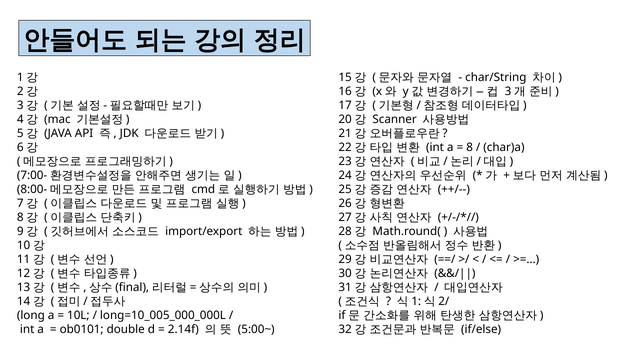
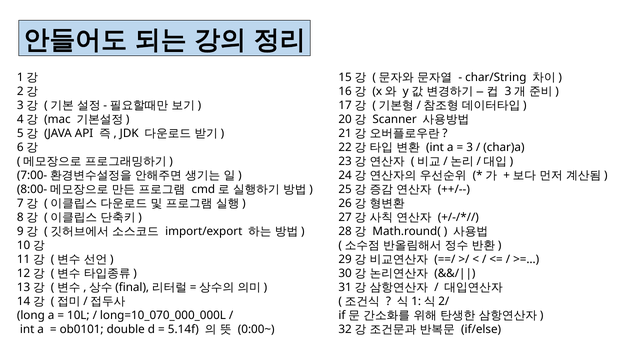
8: 8 -> 3 (470, 147)
long=10_005_000_000L: long=10_005_000_000L -> long=10_070_000_000L (163, 315)
2.14f: 2.14f -> 5.14f (183, 329)
5:00~: 5:00~ -> 0:00~ (256, 329)
